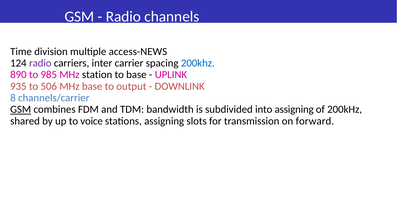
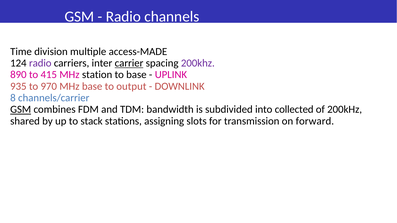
access-NEWS: access-NEWS -> access-MADE (138, 52)
carrier underline: none -> present (129, 63)
200khz colour: blue -> purple (198, 63)
985: 985 -> 415 (49, 75)
506: 506 -> 970 (49, 86)
into assigning: assigning -> collected (294, 110)
voice: voice -> stack (92, 121)
